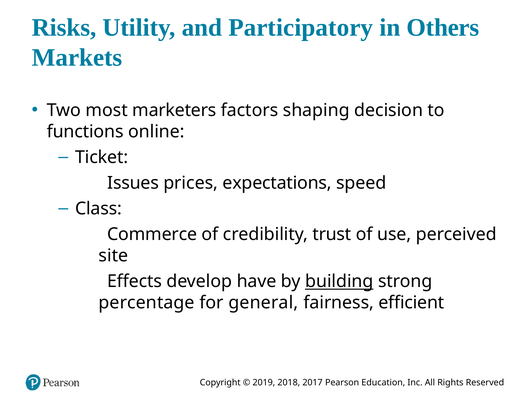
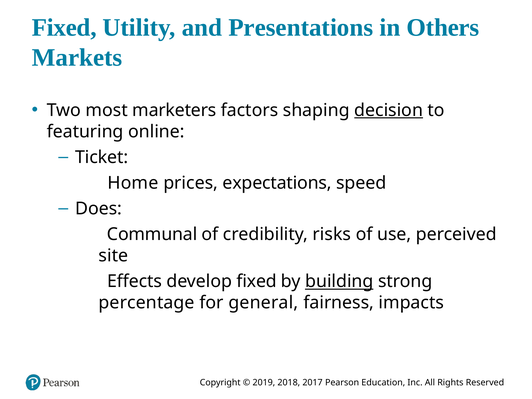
Risks: Risks -> Fixed (64, 28)
Participatory: Participatory -> Presentations (301, 28)
decision underline: none -> present (389, 110)
functions: functions -> featuring (85, 132)
Issues: Issues -> Home (133, 183)
Class: Class -> Does (99, 209)
Commerce: Commerce -> Communal (152, 234)
trust: trust -> risks (332, 234)
develop have: have -> fixed (257, 281)
efficient: efficient -> impacts (411, 303)
